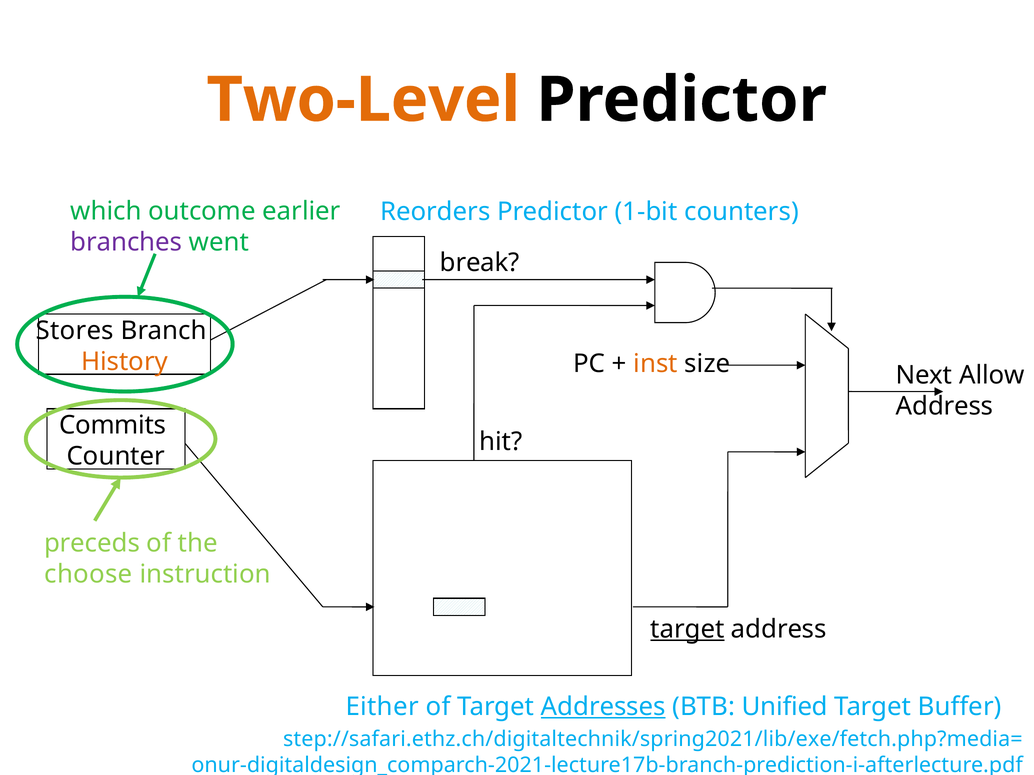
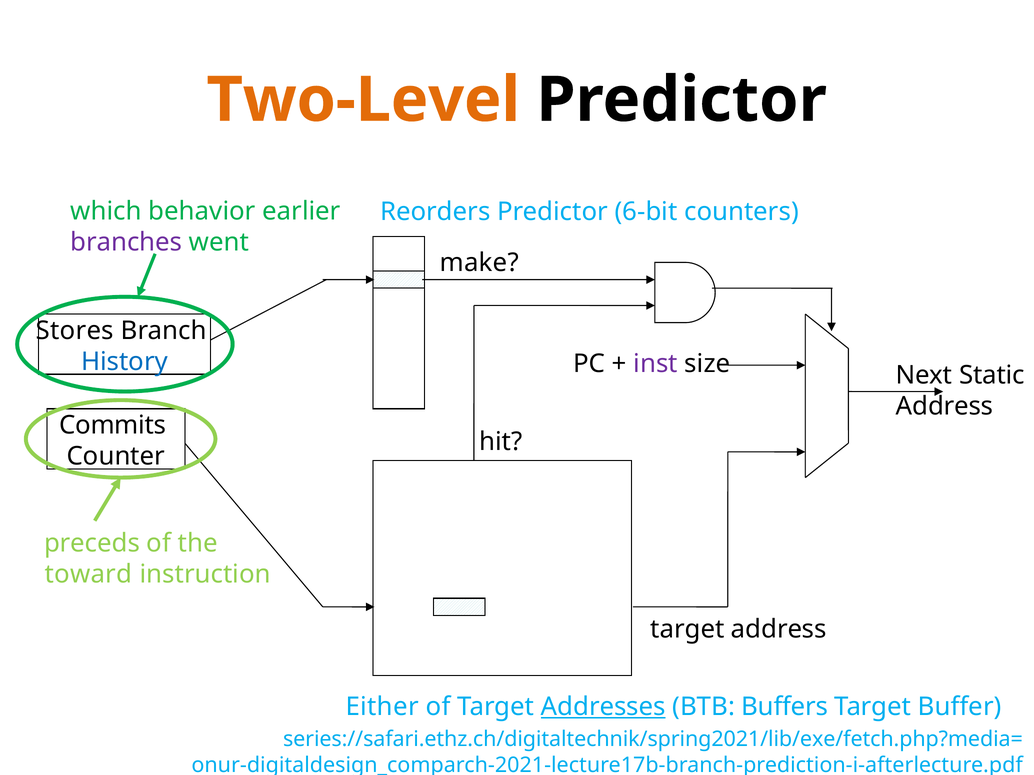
outcome: outcome -> behavior (202, 212)
1-bit: 1-bit -> 6-bit (646, 212)
break: break -> make (479, 263)
History colour: orange -> blue (124, 362)
inst colour: orange -> purple (656, 364)
Allow: Allow -> Static (992, 375)
choose: choose -> toward (88, 574)
target underline: present -> none (687, 630)
Unified: Unified -> Buffers (785, 707)
step://safari.ethz.ch/digitaltechnik/spring2021/lib/exe/fetch.php?media=: step://safari.ethz.ch/digitaltechnik/spring2021/lib/exe/fetch.php?media= -> series://safari.ethz.ch/digitaltechnik/spring2021/lib/exe/fetch.php?media= (653, 740)
